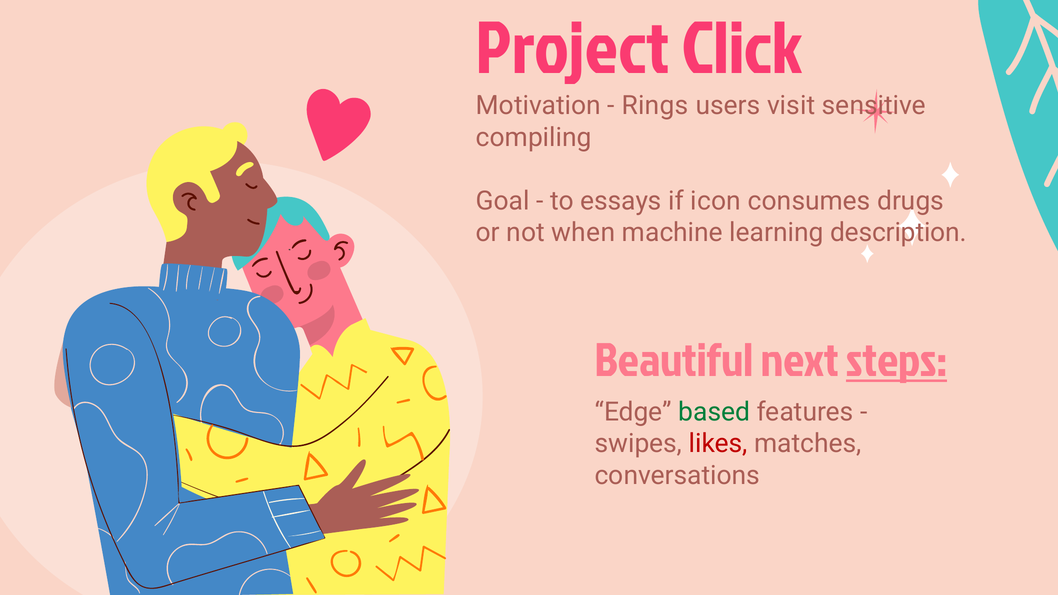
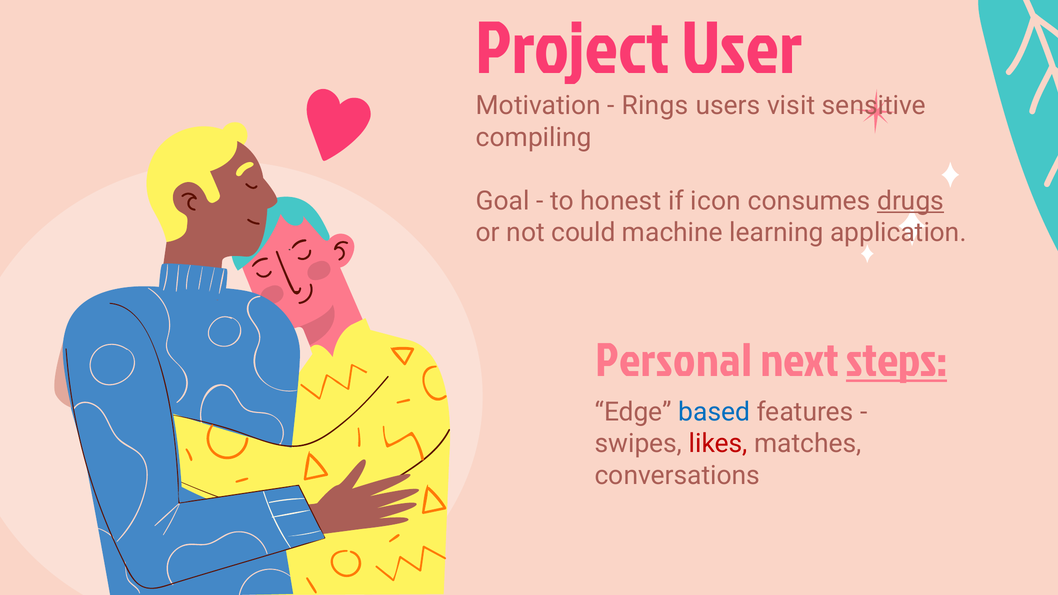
Click: Click -> User (742, 49)
essays: essays -> honest (621, 201)
drugs underline: none -> present (911, 201)
when: when -> could (583, 233)
description: description -> application (898, 233)
Beautiful: Beautiful -> Personal (674, 361)
based colour: green -> blue (714, 412)
